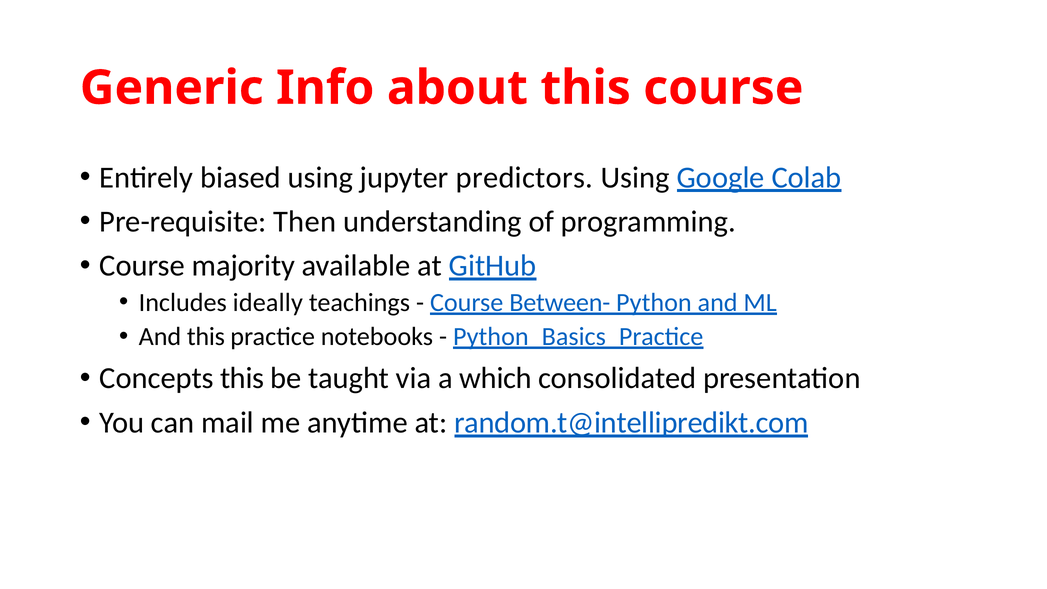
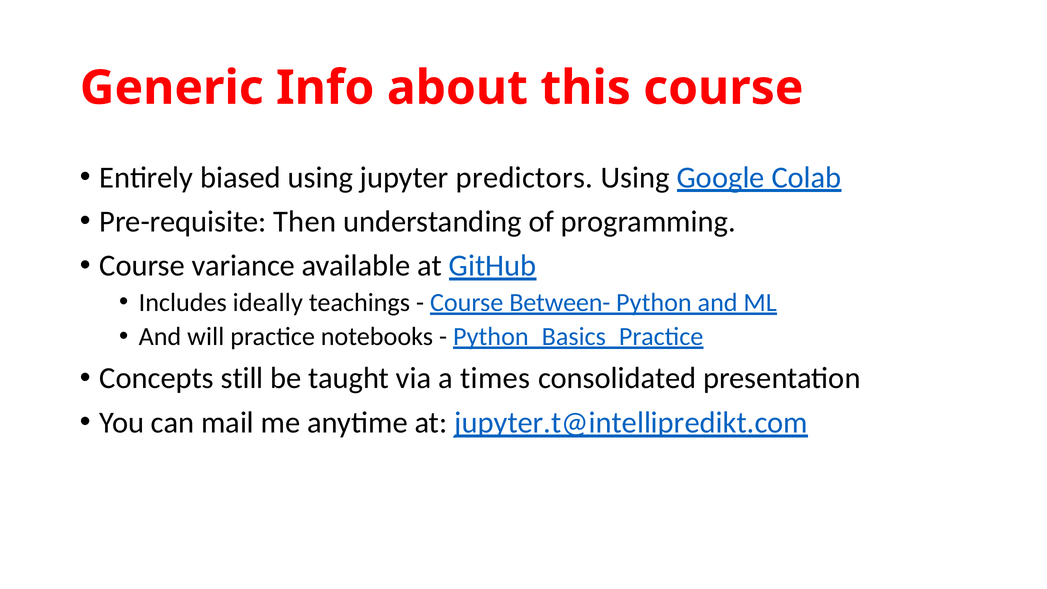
majority: majority -> variance (243, 266)
And this: this -> will (206, 337)
Concepts this: this -> still (242, 378)
which: which -> times (495, 378)
random.t@intellipredikt.com: random.t@intellipredikt.com -> jupyter.t@intellipredikt.com (631, 423)
